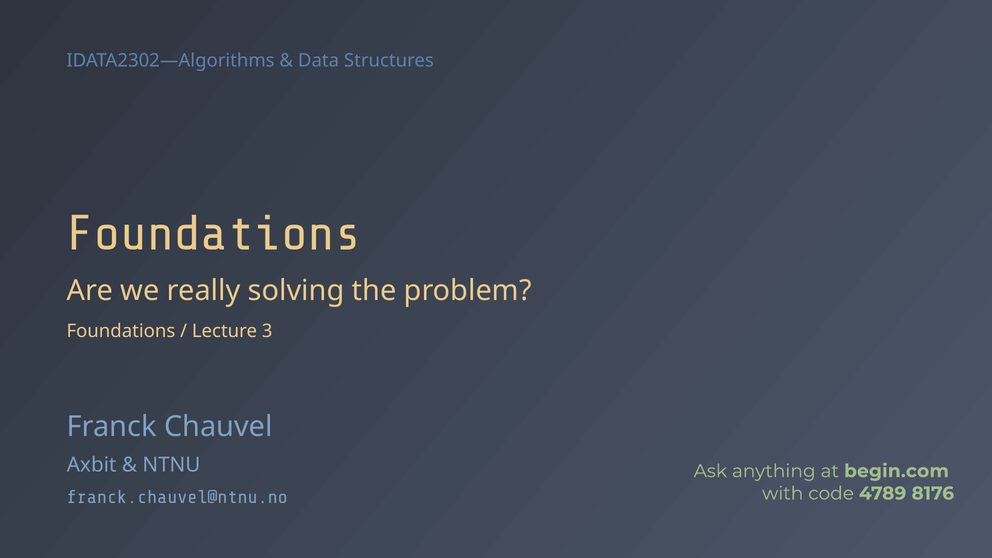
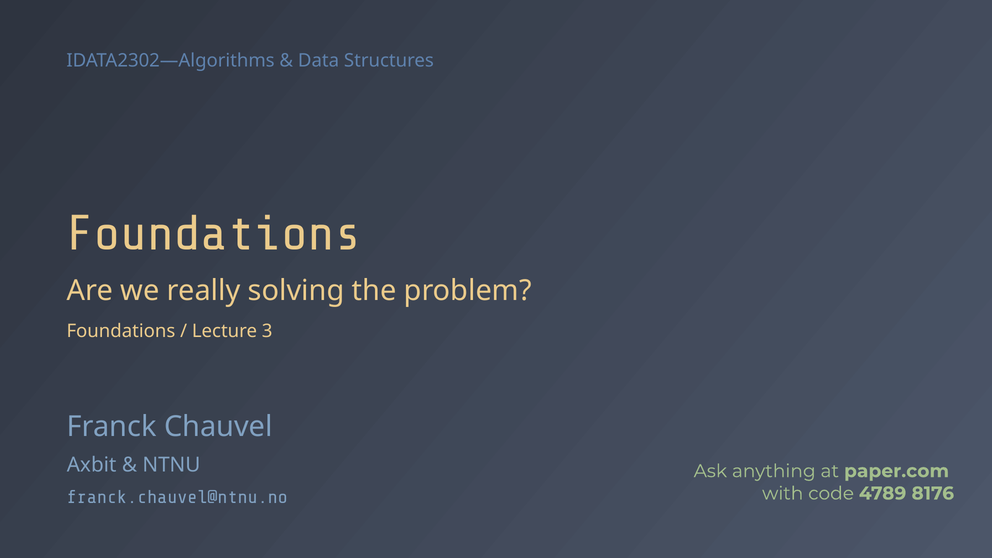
begin.com: begin.com -> paper.com (897, 471)
